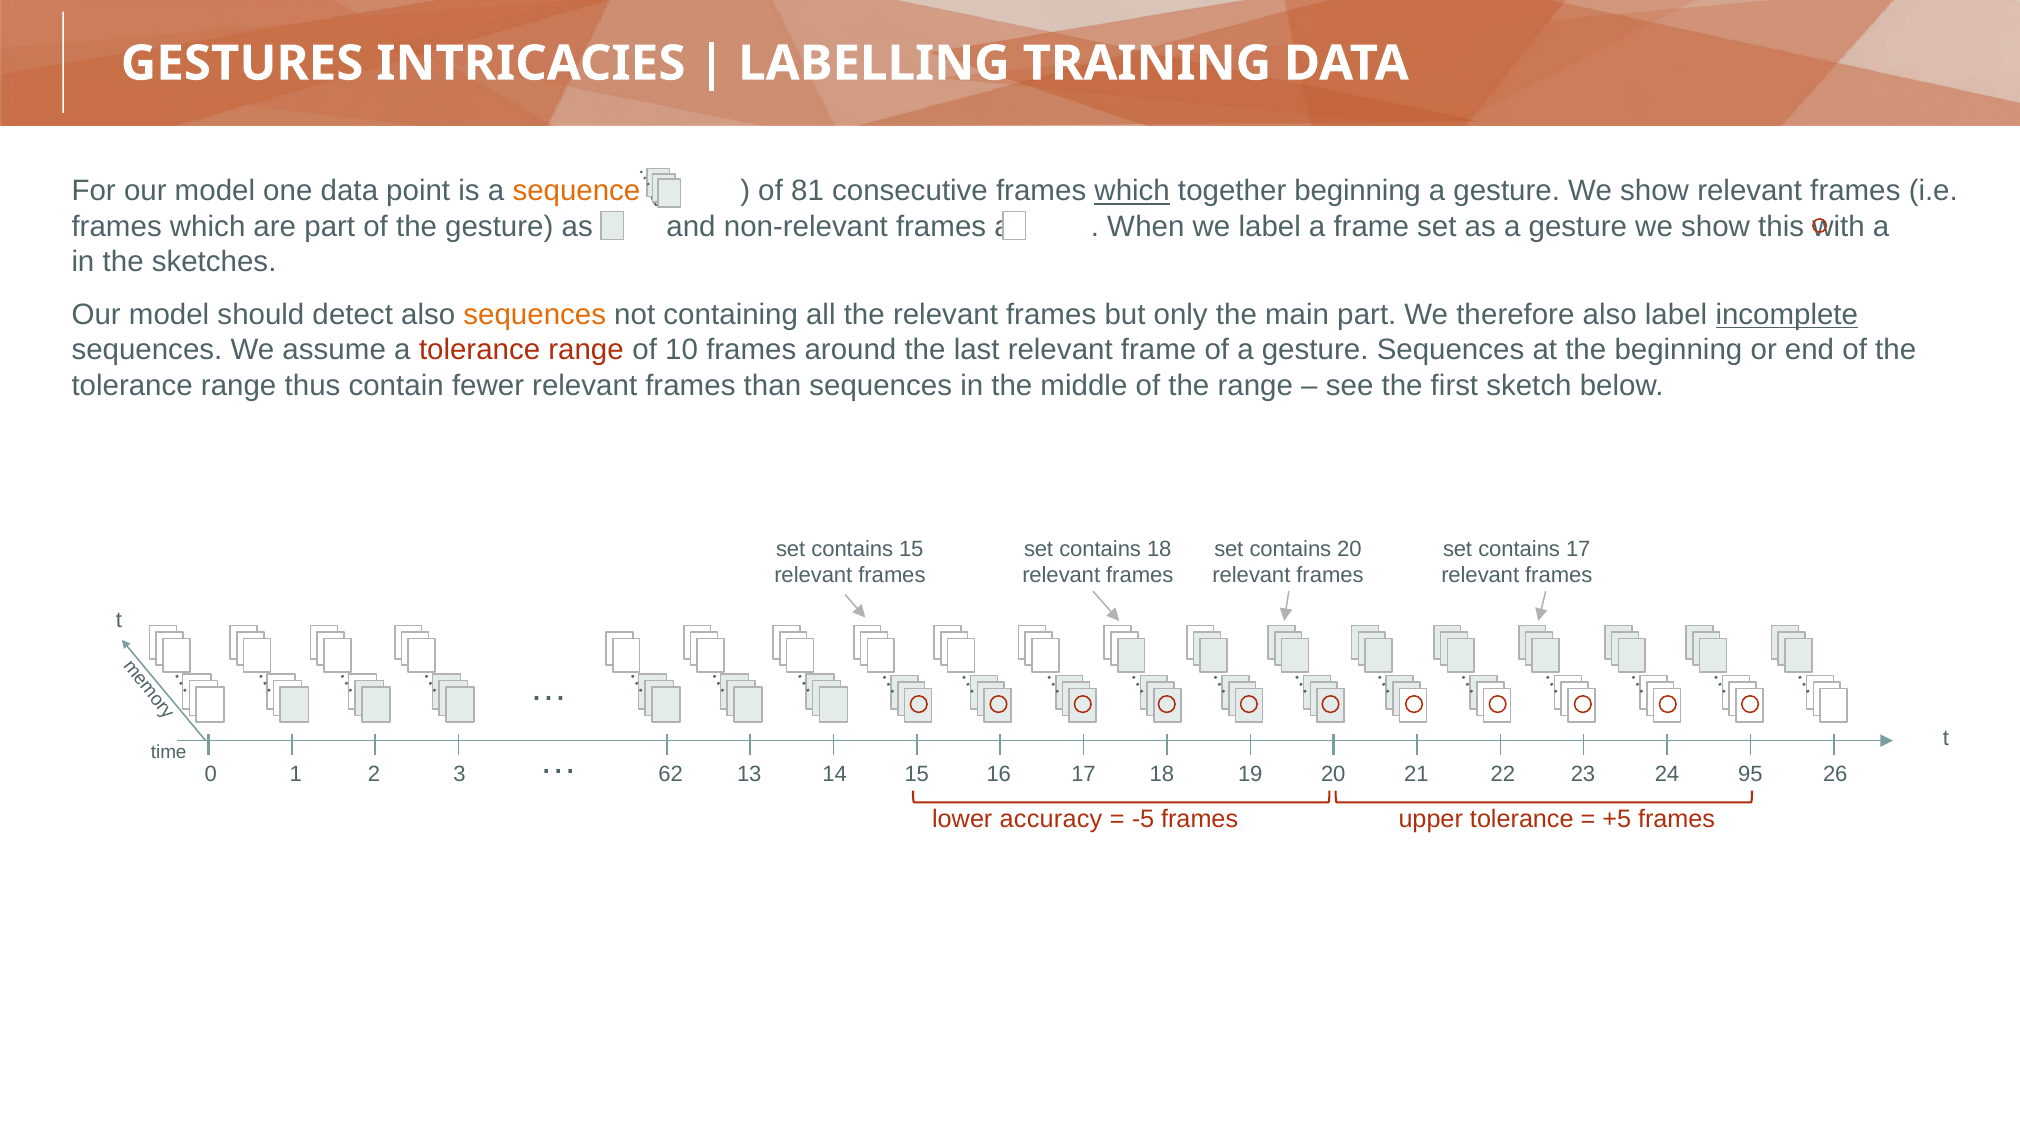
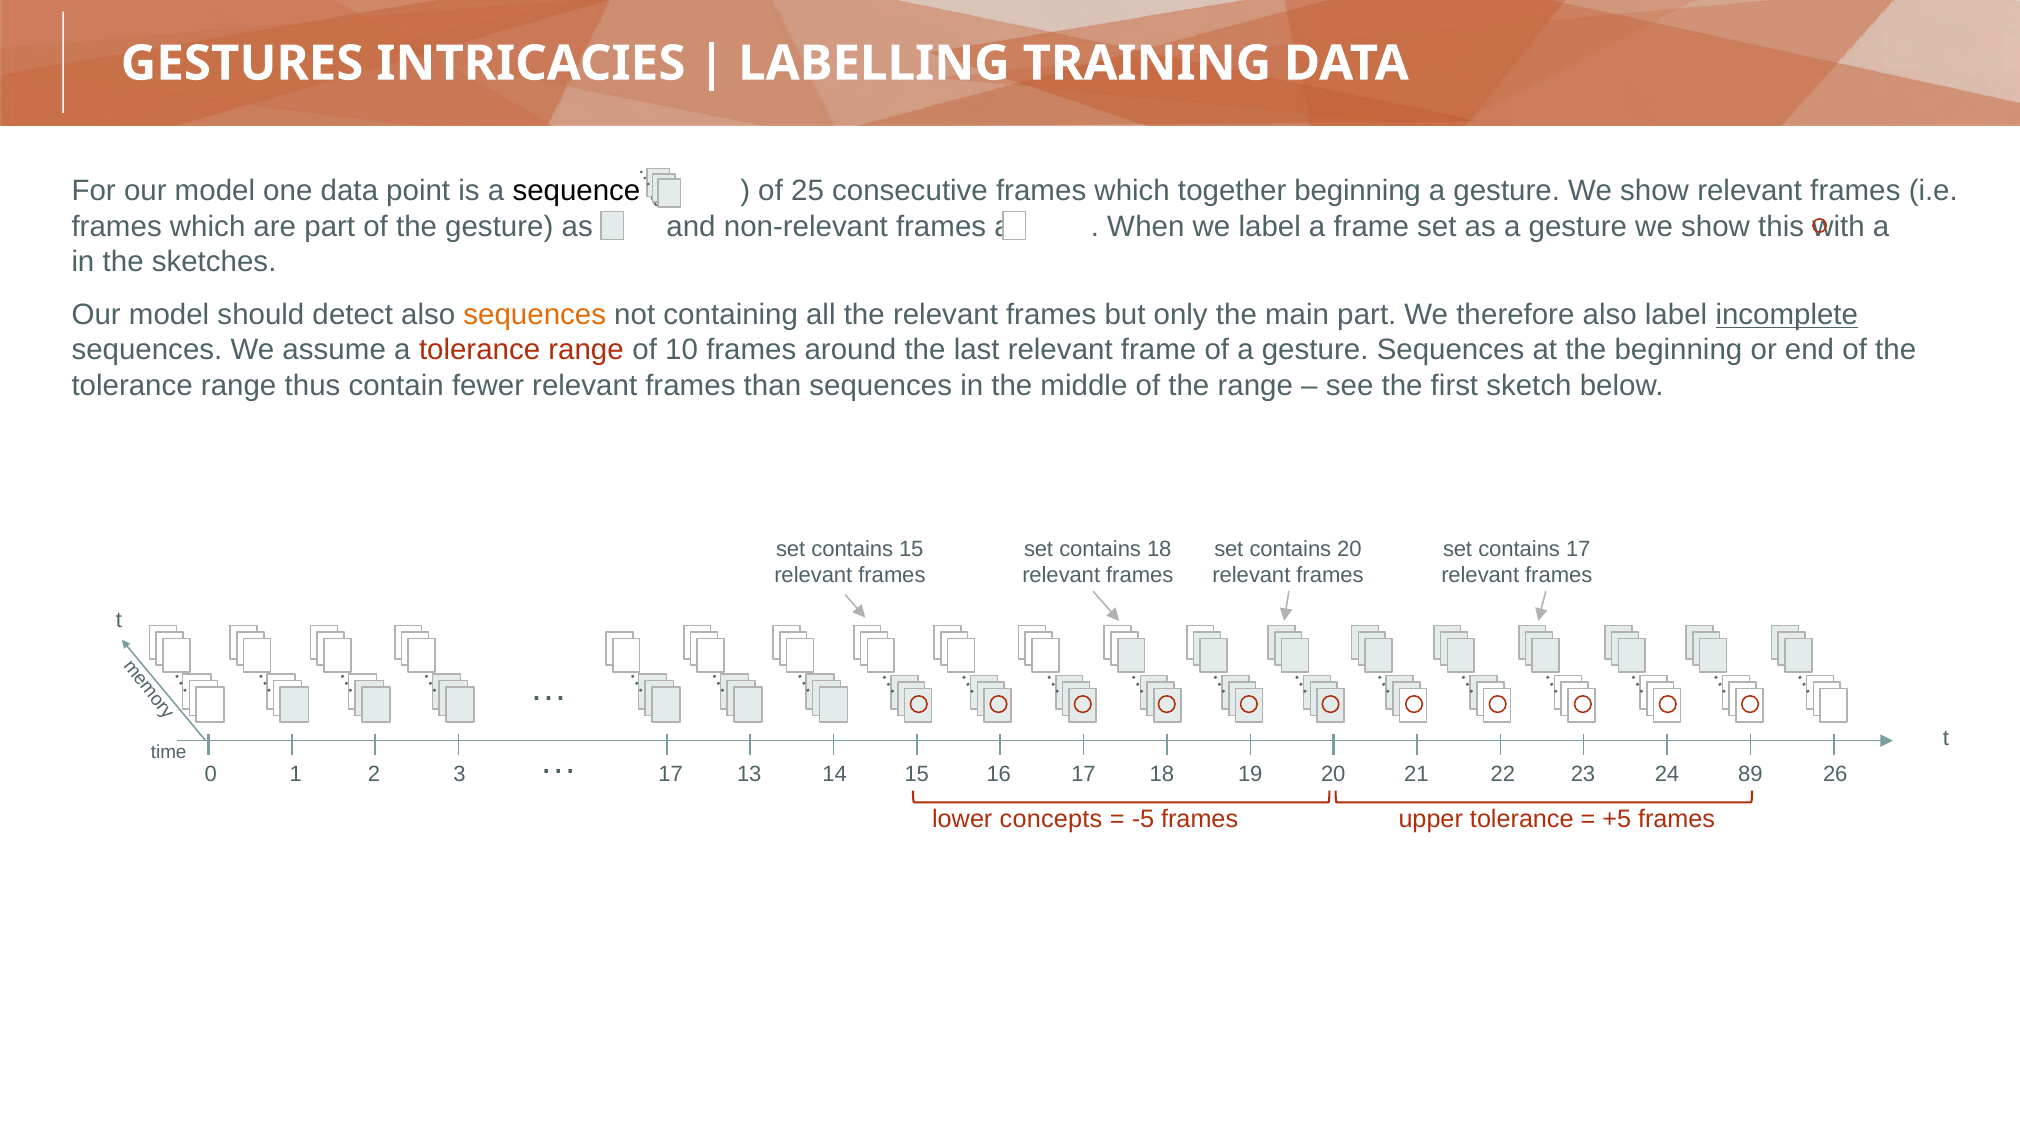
sequence colour: orange -> black (576, 191)
81: 81 -> 25 (808, 191)
which underline: present -> none (1132, 191)
3 62: 62 -> 17 (671, 774)
95: 95 -> 89 (1750, 774)
accuracy: accuracy -> concepts (1051, 819)
